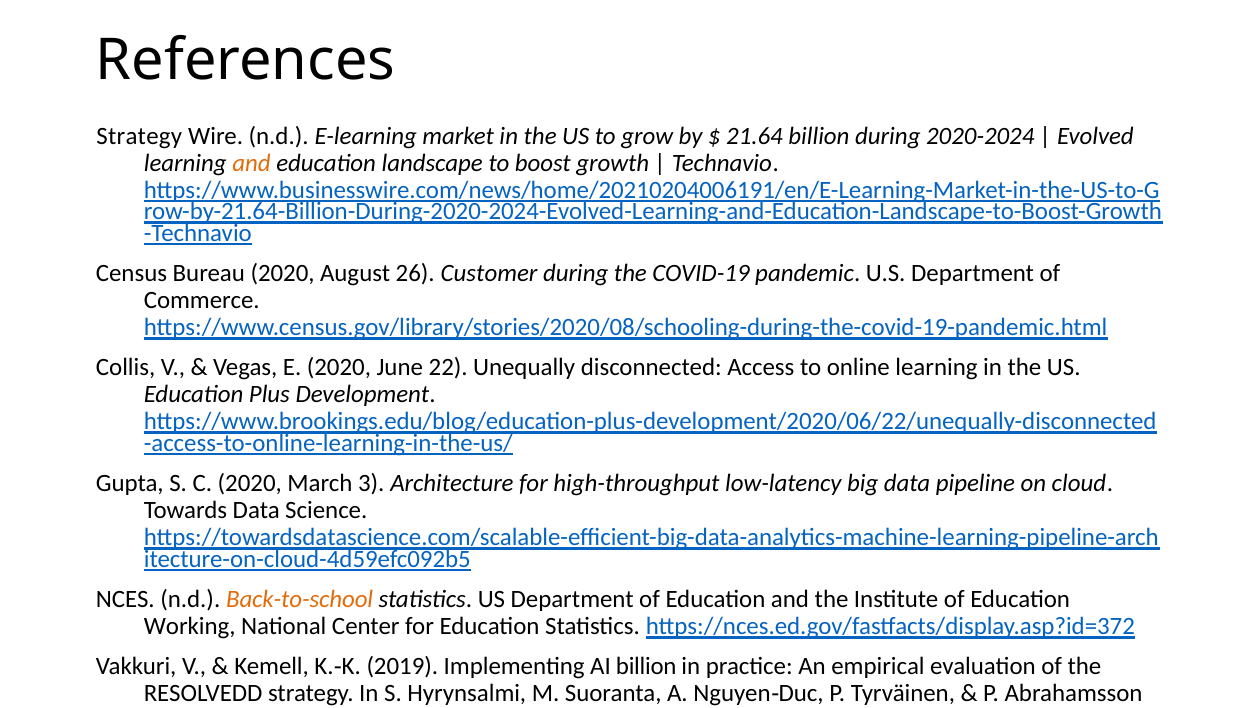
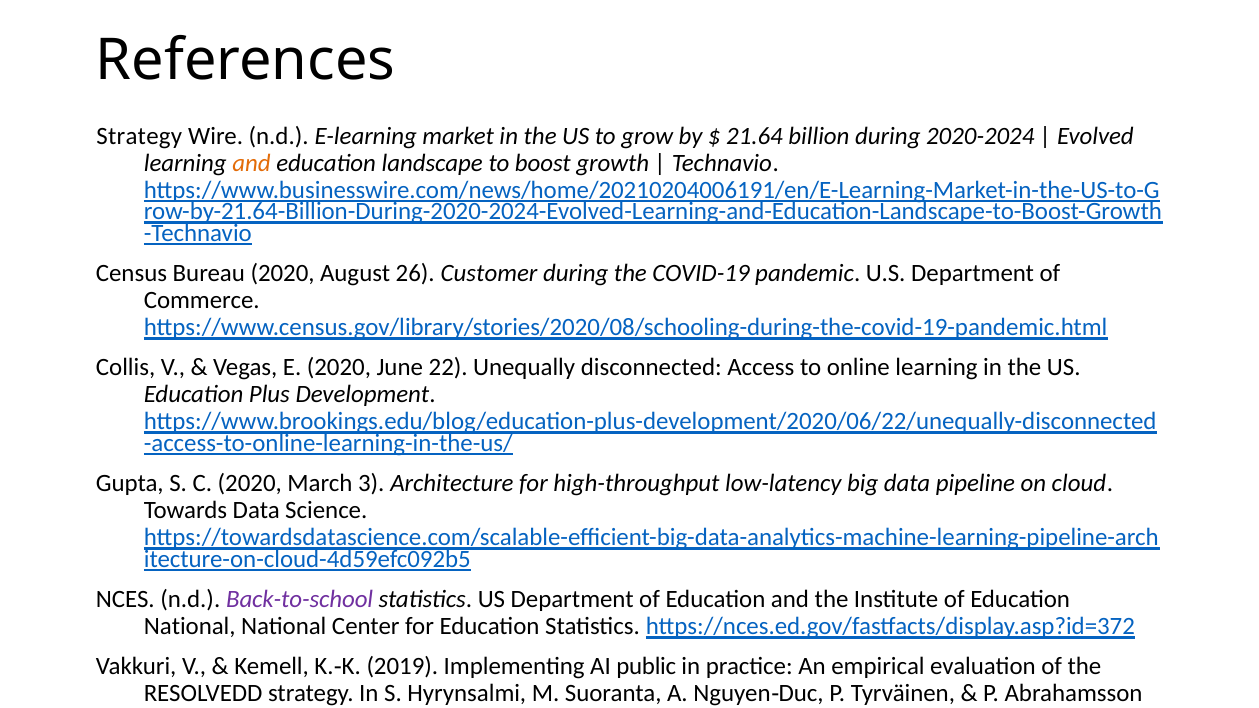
Back-to-school colour: orange -> purple (300, 600)
Working: Working -> National (190, 627)
AI billion: billion -> public (646, 667)
